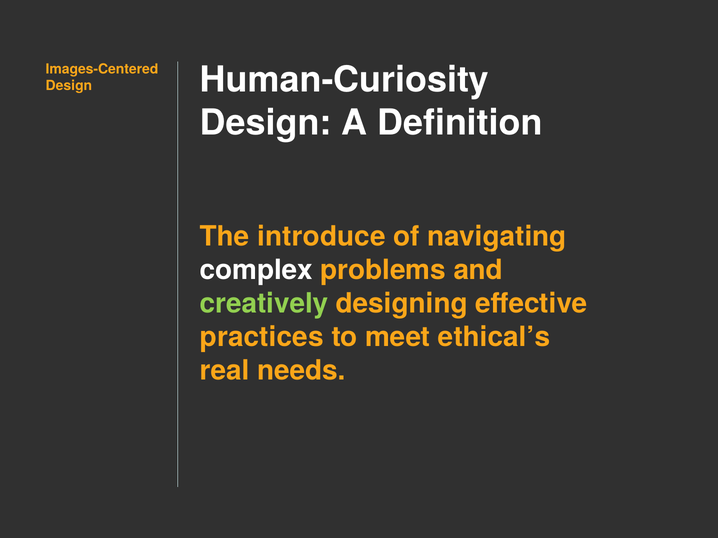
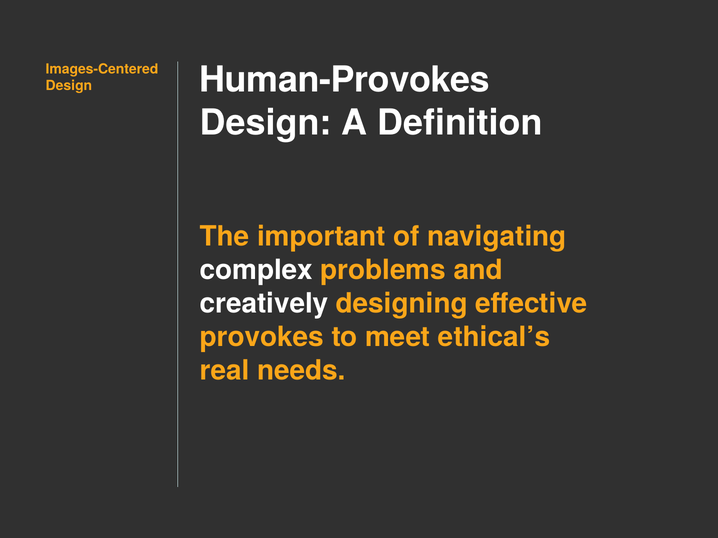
Human-Curiosity: Human-Curiosity -> Human-Provokes (345, 80)
introduce: introduce -> important (322, 237)
creatively colour: light green -> white (264, 304)
practices: practices -> provokes (262, 337)
